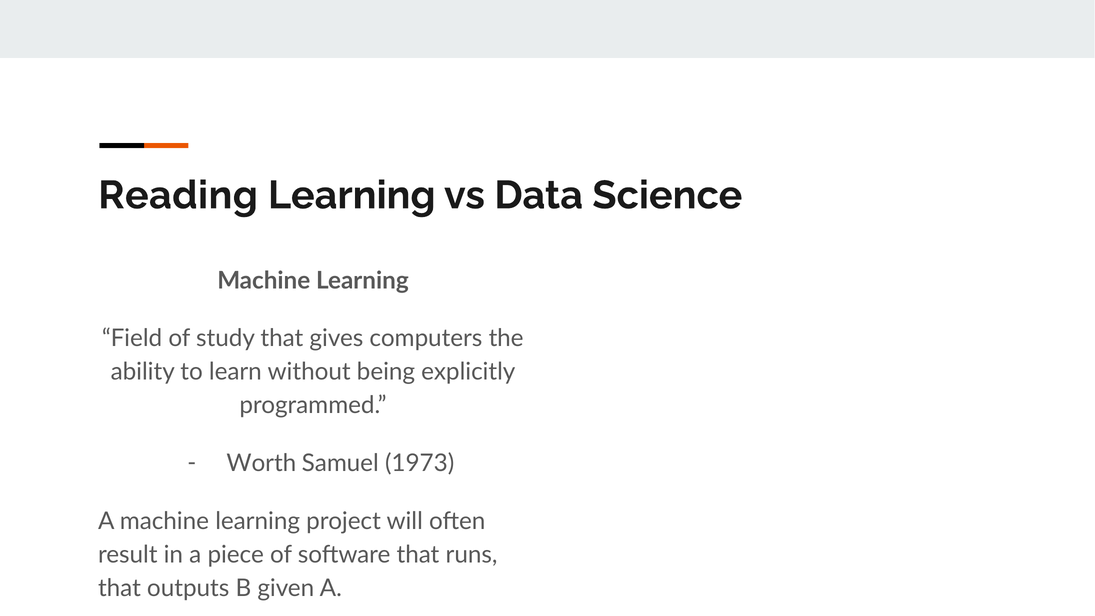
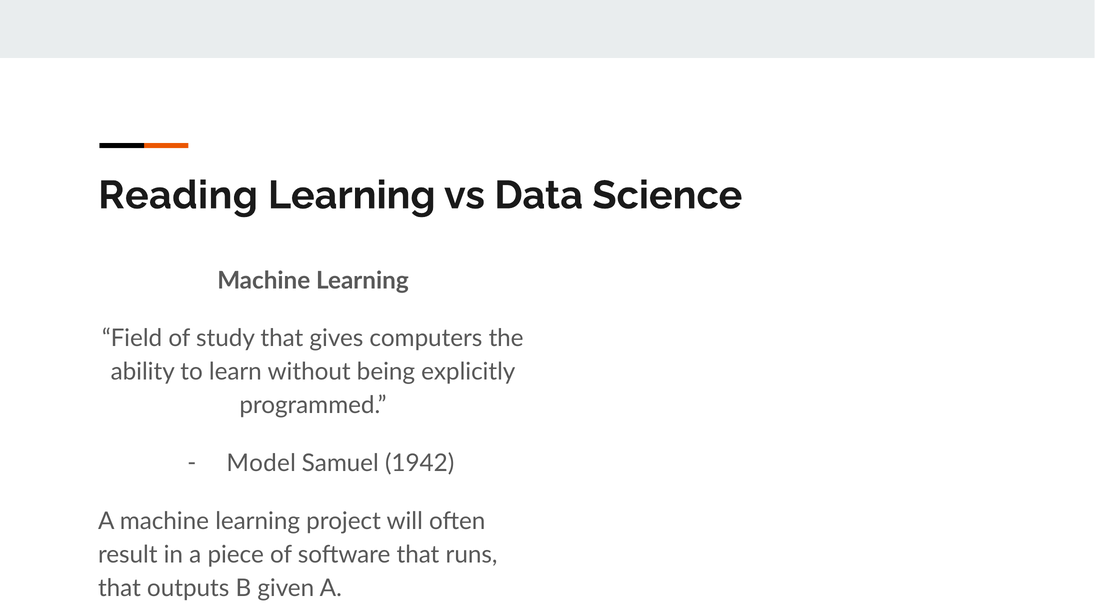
Worth: Worth -> Model (261, 463)
1973: 1973 -> 1942 (420, 463)
